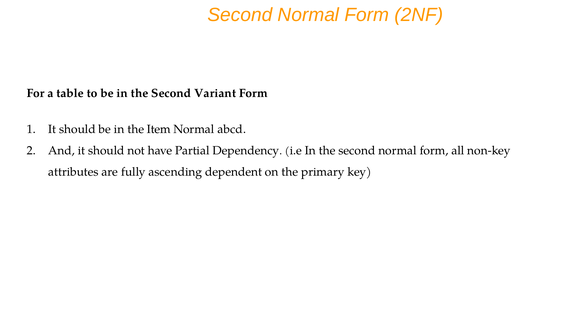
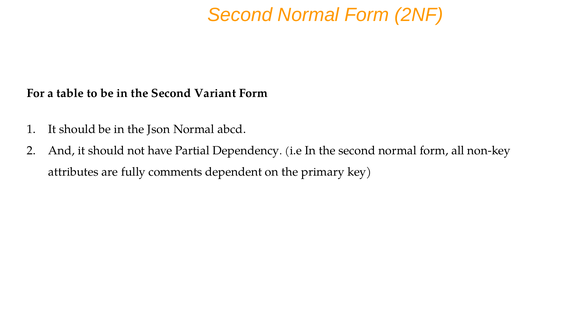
Item: Item -> Json (159, 129)
ascending: ascending -> comments (175, 172)
